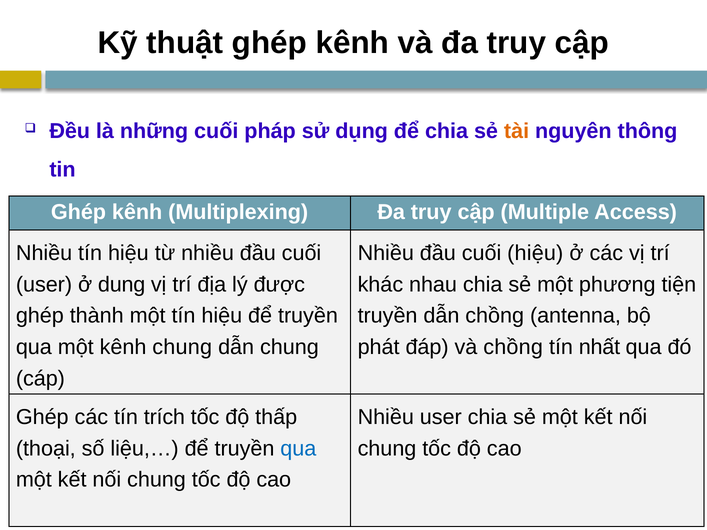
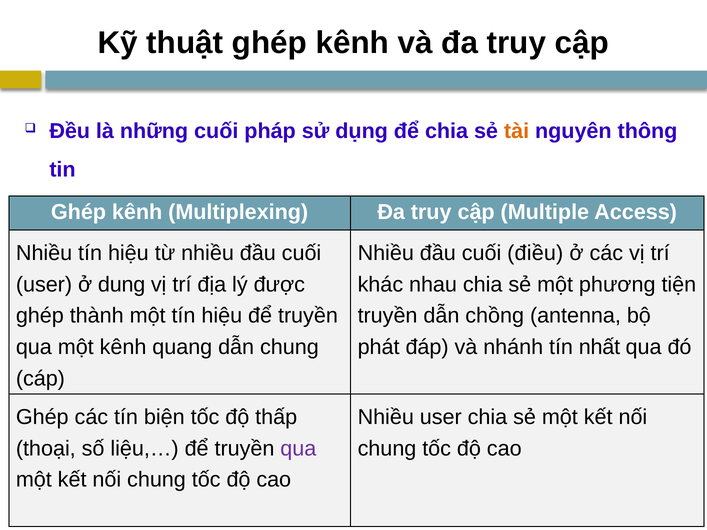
cuối hiệu: hiệu -> điều (535, 253)
kênh chung: chung -> quang (182, 347)
và chồng: chồng -> nhánh (513, 347)
trích: trích -> biện (164, 417)
qua colour: blue -> purple (298, 449)
